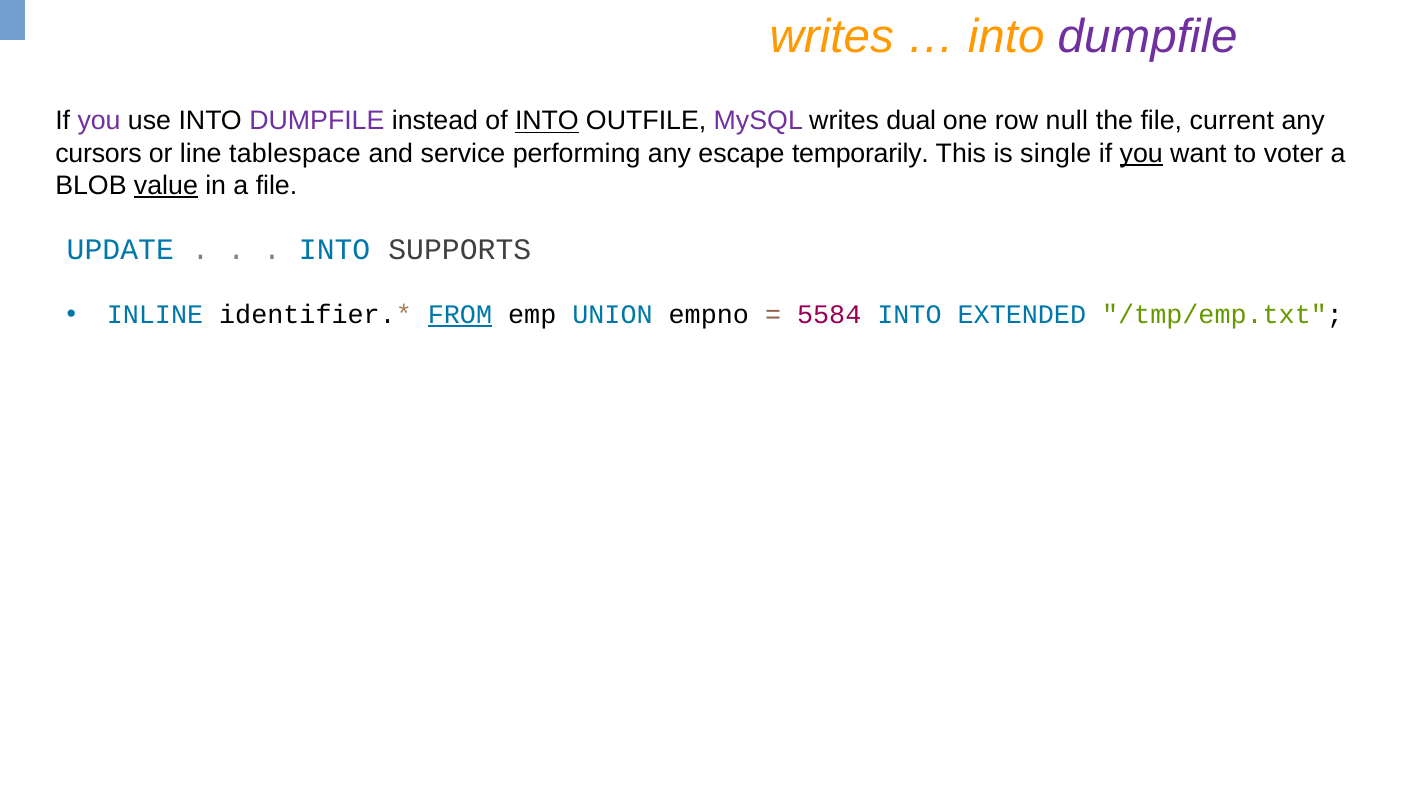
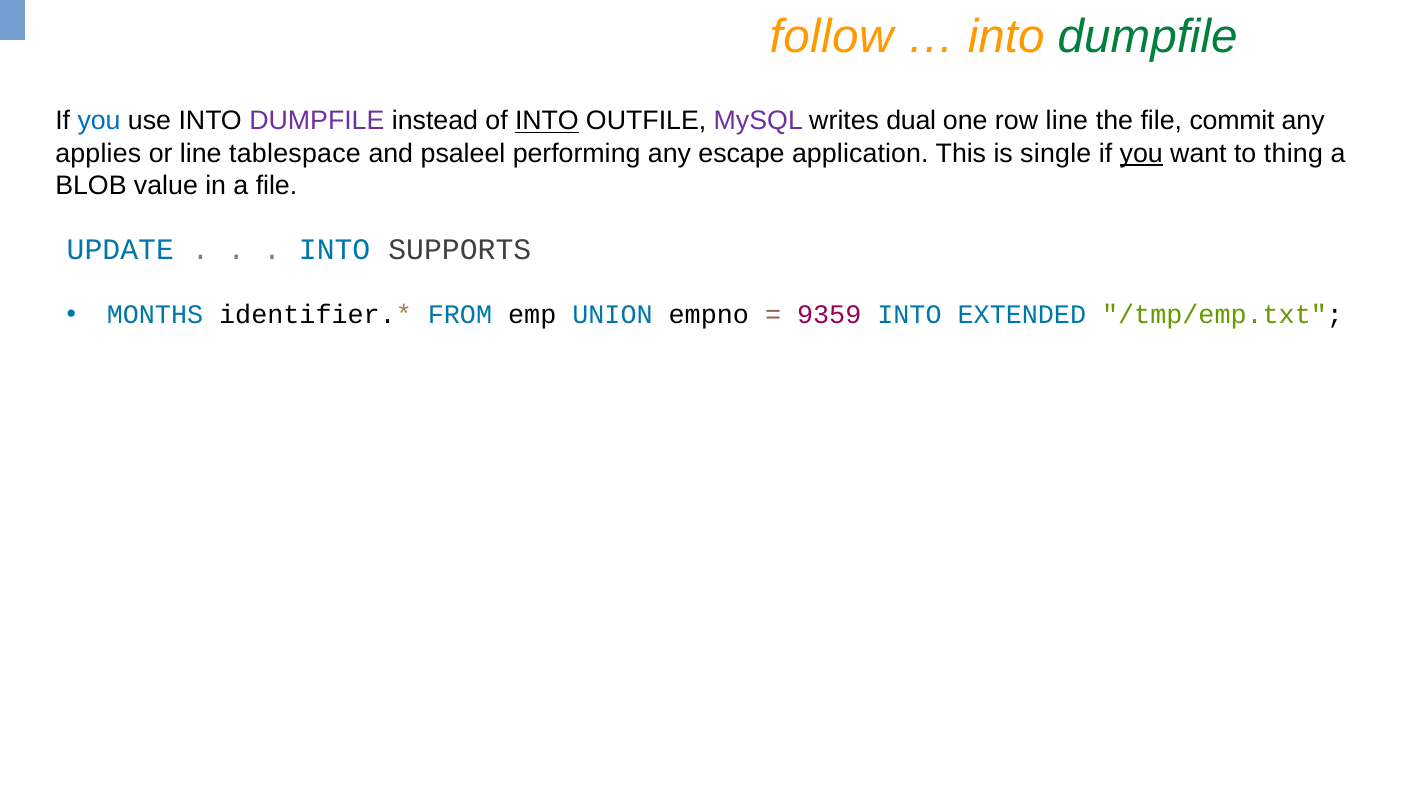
writes: writes -> follow (832, 37)
dumpfile colour: purple -> green (1148, 37)
you colour: purple -> blue (99, 121)
row null: null -> line (1067, 121)
current: current -> commit (1232, 121)
cursors: cursors -> applies (98, 153)
service: service -> psaleel (463, 153)
temporarily: temporarily -> application (860, 153)
voter: voter -> thing (1293, 153)
value underline: present -> none (166, 185)
INLINE: INLINE -> MONTHS (155, 315)
FROM underline: present -> none (460, 315)
5584: 5584 -> 9359 (829, 315)
